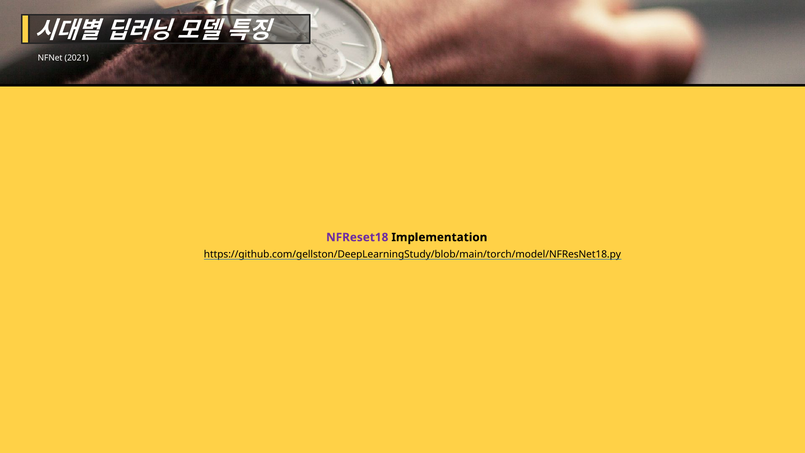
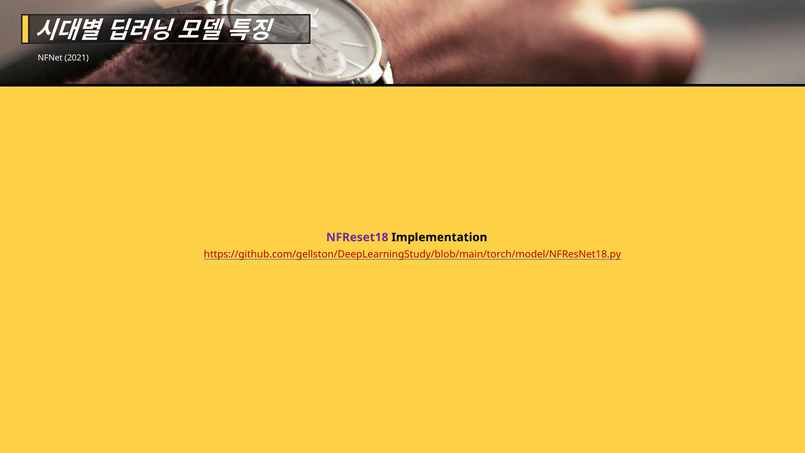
https://github.com/gellston/DeepLearningStudy/blob/main/torch/model/NFResNet18.py colour: black -> red (412, 254)
